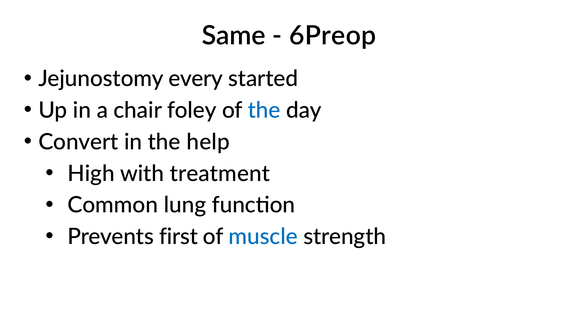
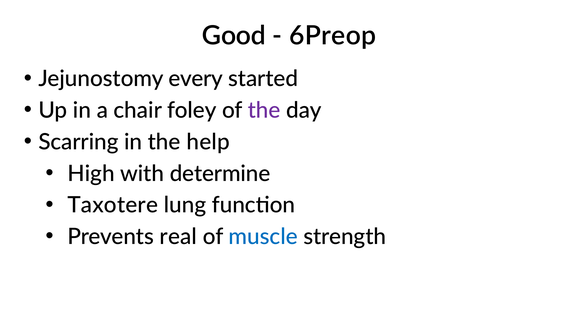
Same: Same -> Good (234, 36)
the colour: blue -> purple (264, 111)
Convert: Convert -> Scarring (78, 142)
treatment: treatment -> determine (220, 174)
Common: Common -> Taxotere (113, 205)
first: first -> real (178, 237)
